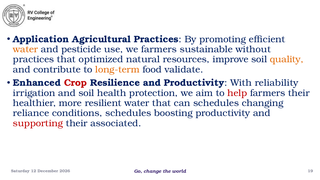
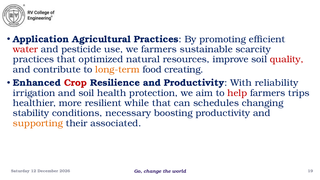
water colour: orange -> red (26, 49)
without: without -> scarcity (253, 49)
quality colour: orange -> red (287, 59)
validate: validate -> creating (184, 69)
farmers their: their -> trips (299, 93)
resilient water: water -> while (137, 103)
reliance: reliance -> stability (31, 113)
conditions schedules: schedules -> necessary (128, 113)
supporting colour: red -> orange (38, 123)
